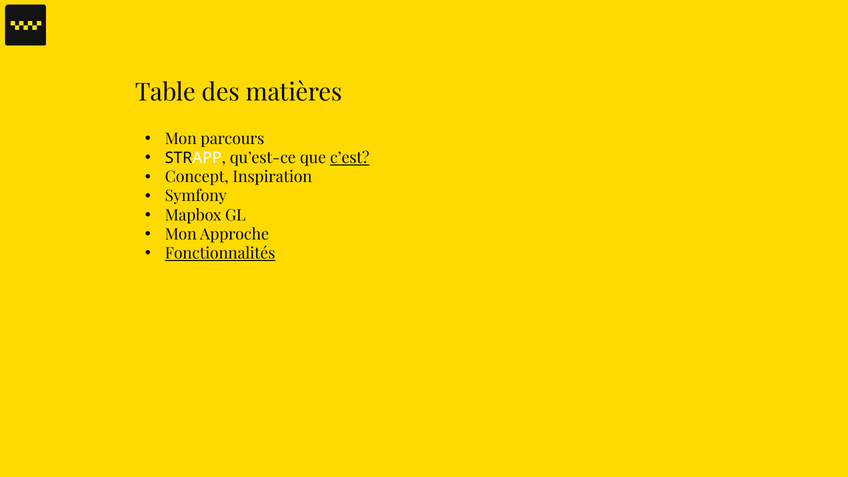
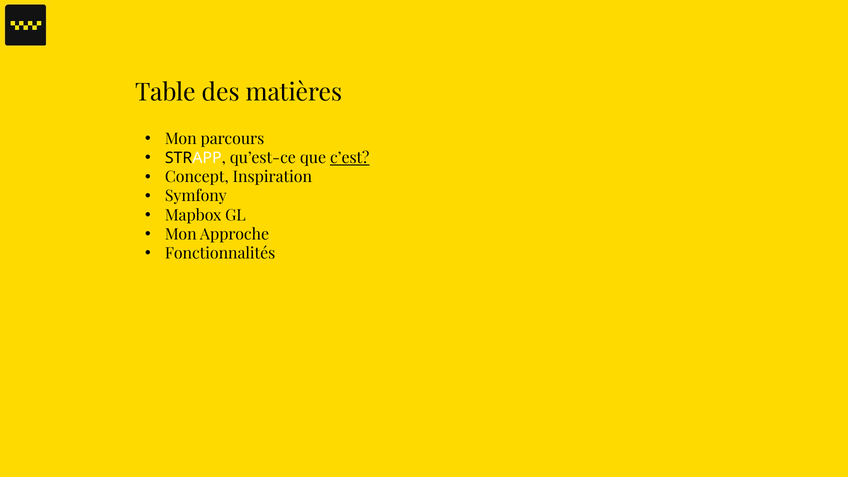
Fonctionnalités underline: present -> none (220, 253)
